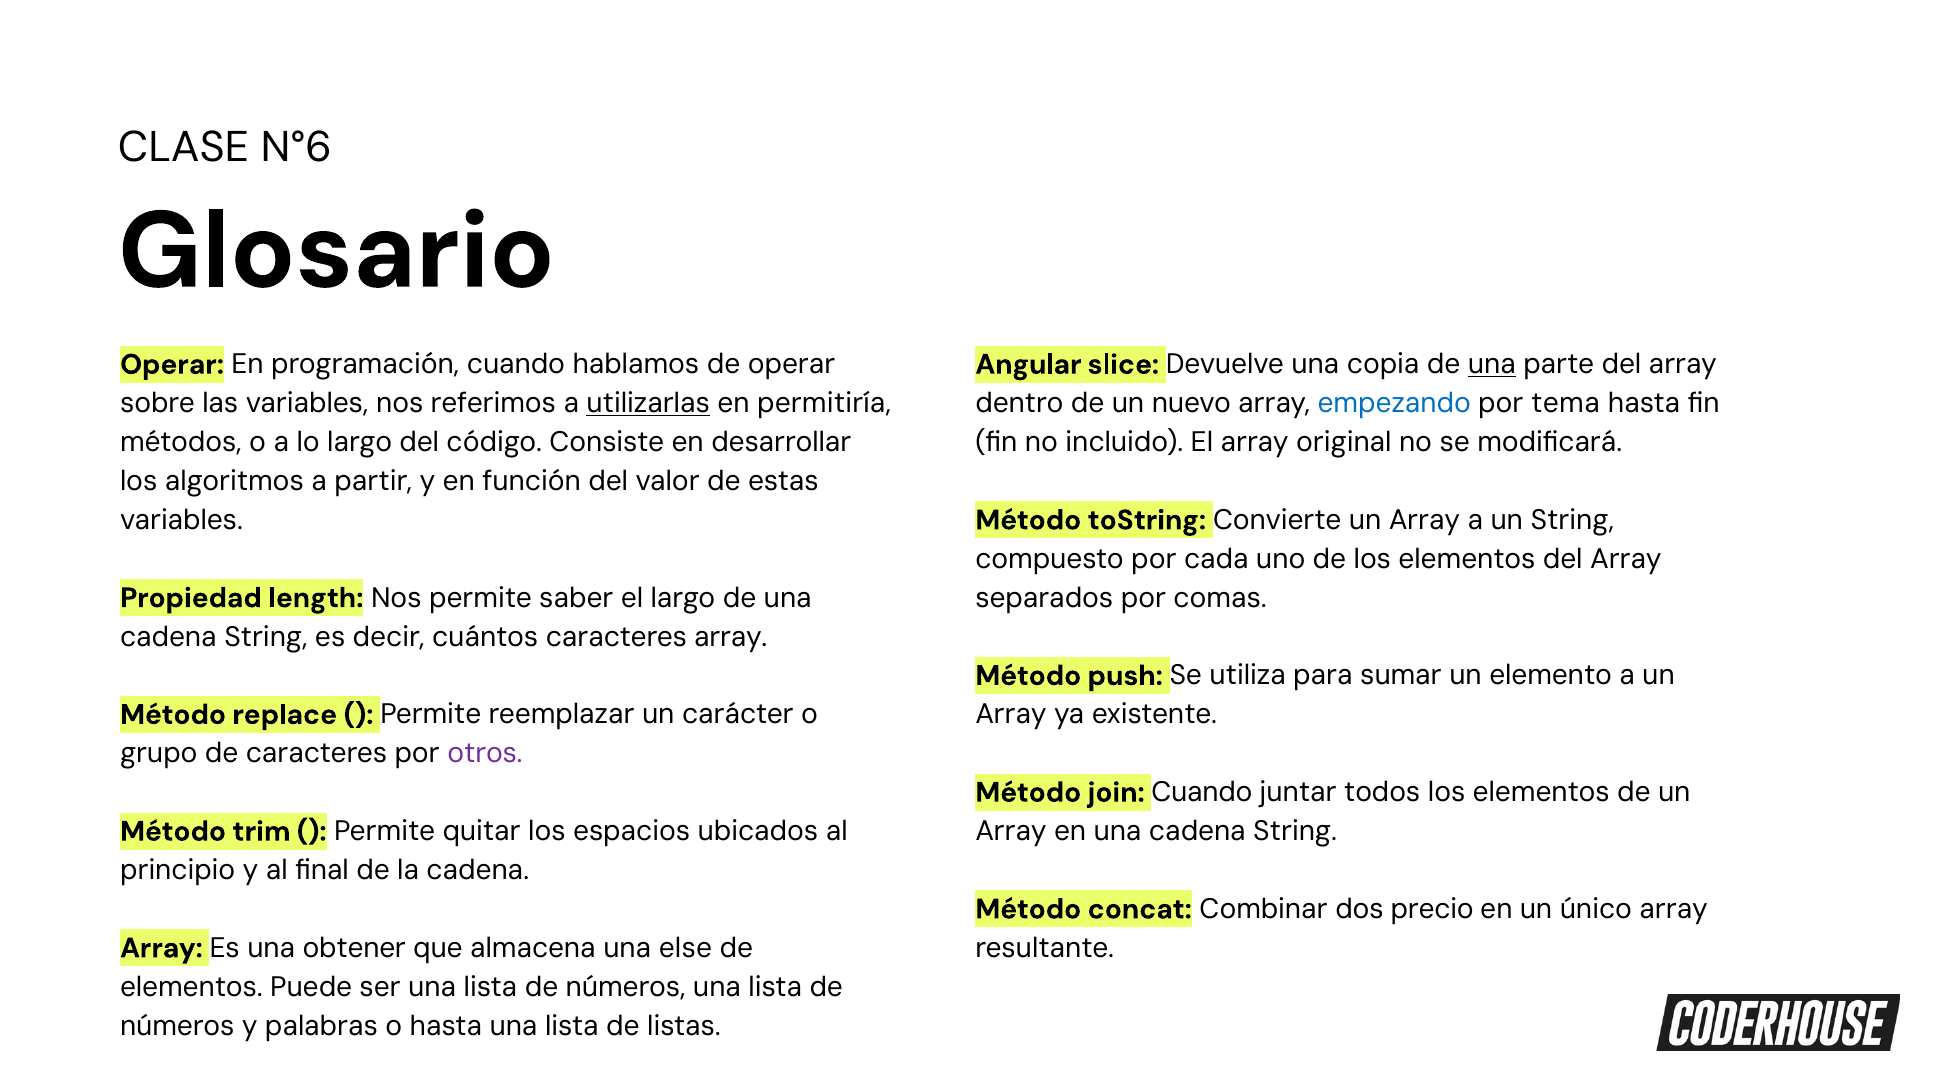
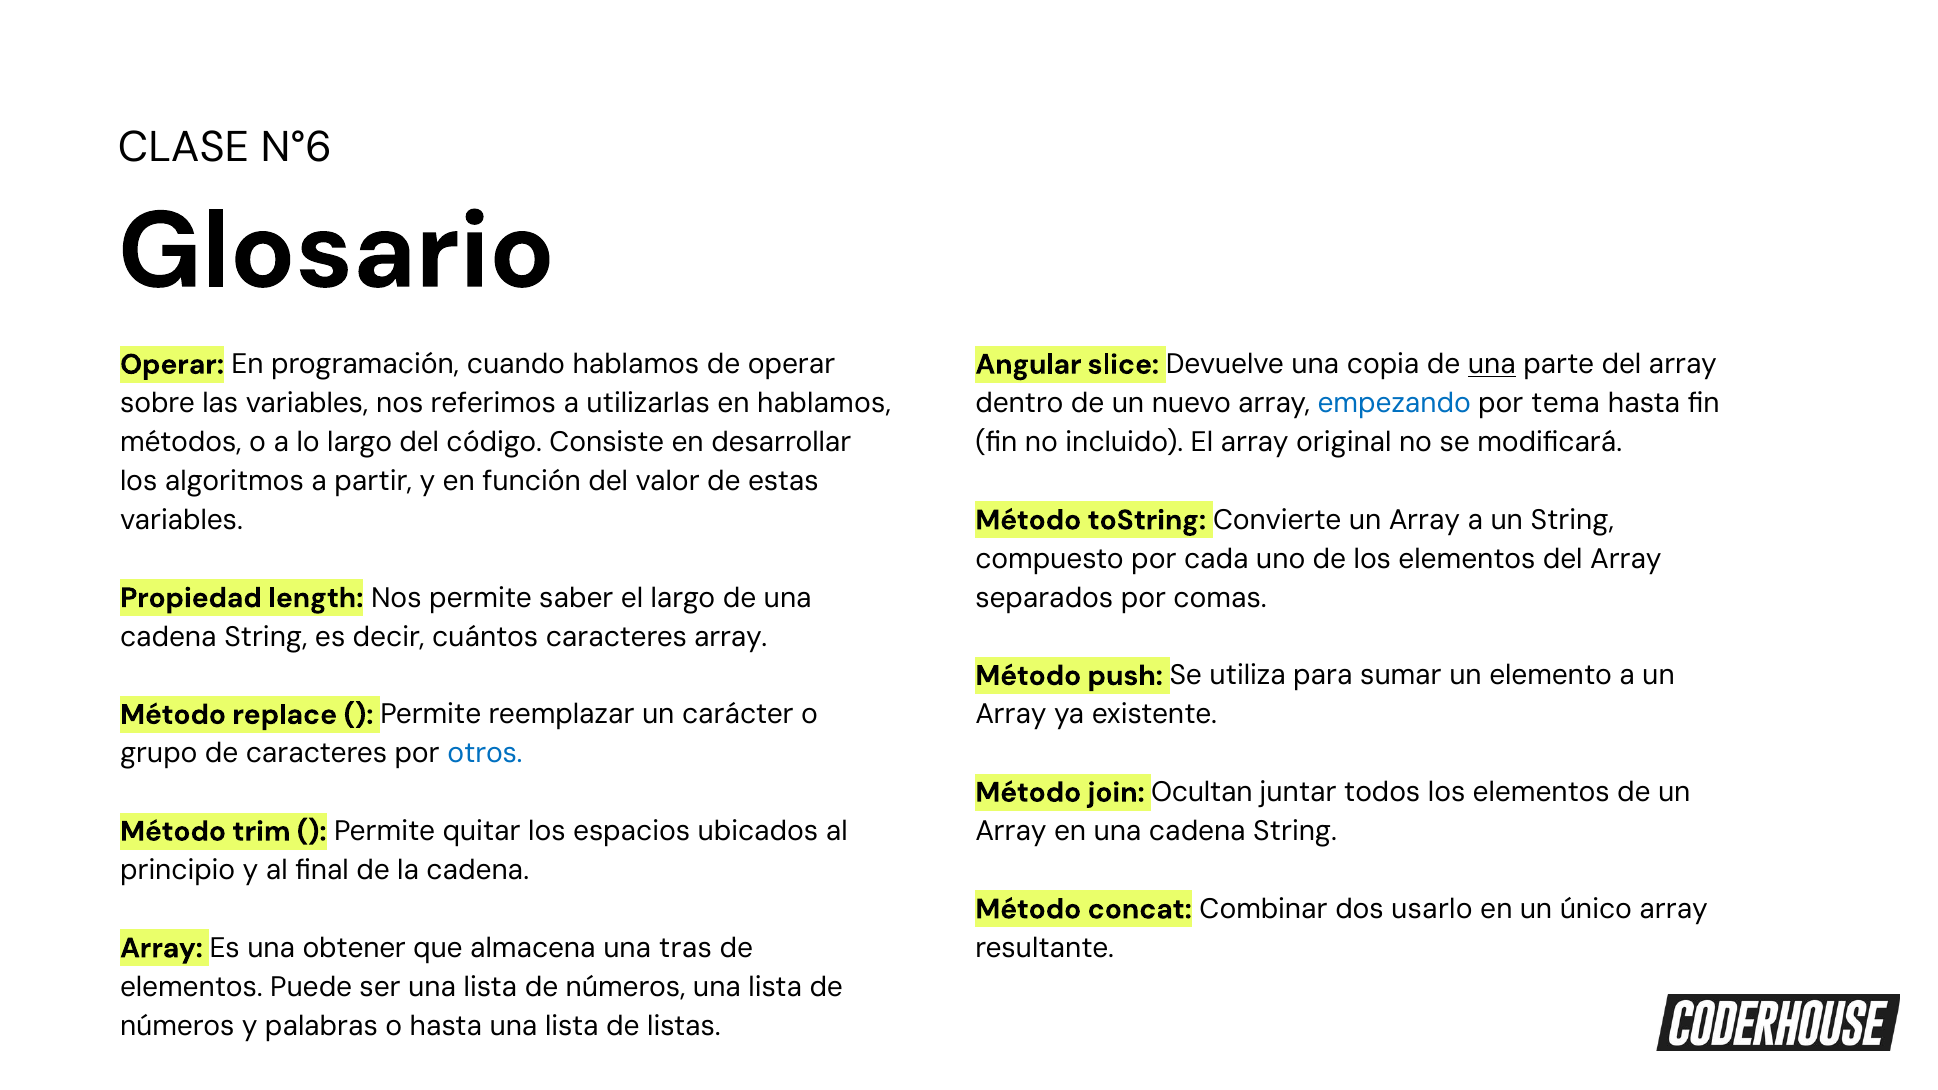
utilizarlas underline: present -> none (648, 403)
en permitiría: permitiría -> hablamos (824, 403)
otros colour: purple -> blue (485, 754)
join Cuando: Cuando -> Ocultan (1202, 793)
precio: precio -> usarlo (1432, 909)
else: else -> tras (685, 948)
